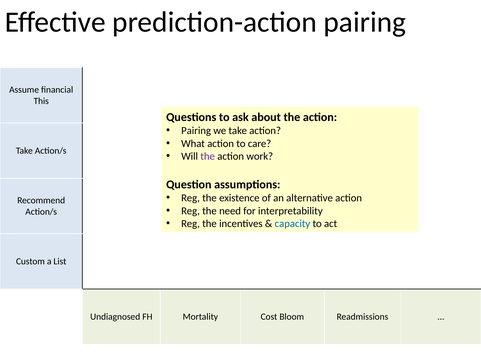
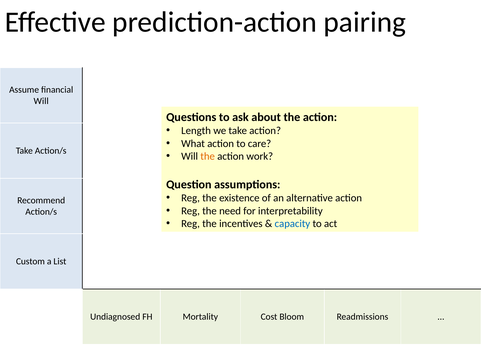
This: This -> Will (41, 101)
Pairing: Pairing -> Length (196, 131)
the colour: purple -> orange (208, 156)
